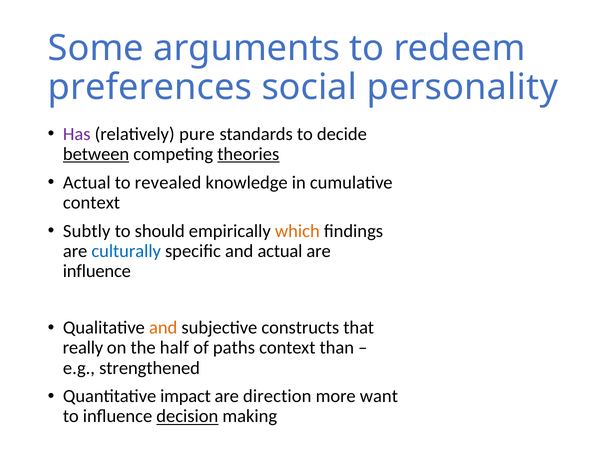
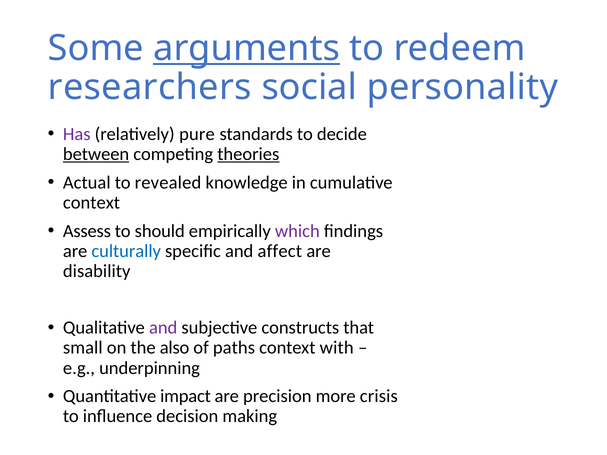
arguments underline: none -> present (247, 48)
preferences: preferences -> researchers (150, 88)
Subtly: Subtly -> Assess (87, 231)
which colour: orange -> purple (297, 231)
and actual: actual -> affect (280, 251)
influence: influence -> disability (97, 271)
and colour: orange -> purple (163, 328)
really: really -> small (83, 348)
half: half -> also (175, 348)
than: than -> with (337, 348)
strengthened: strengthened -> underpinning (150, 368)
direction: direction -> precision (277, 397)
want: want -> crisis (379, 397)
decision underline: present -> none (187, 417)
